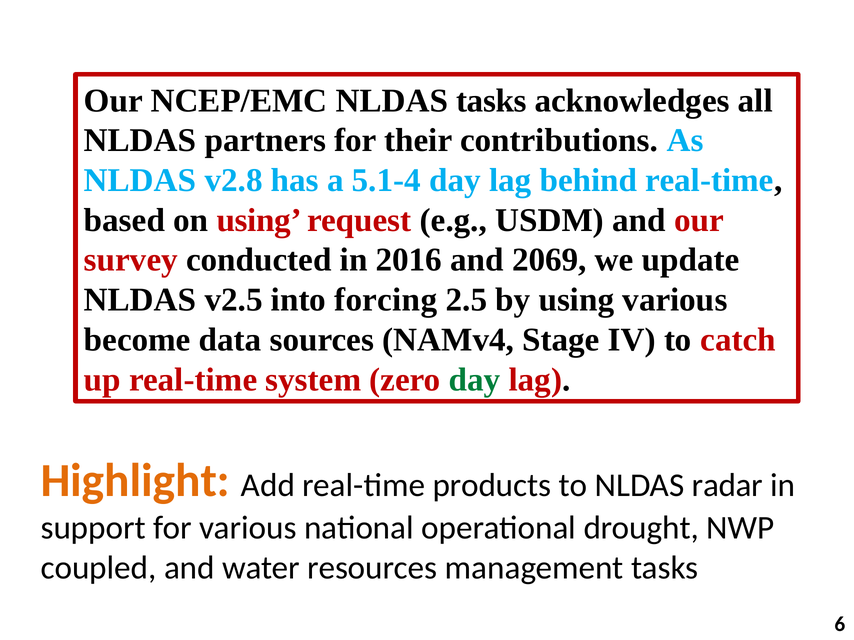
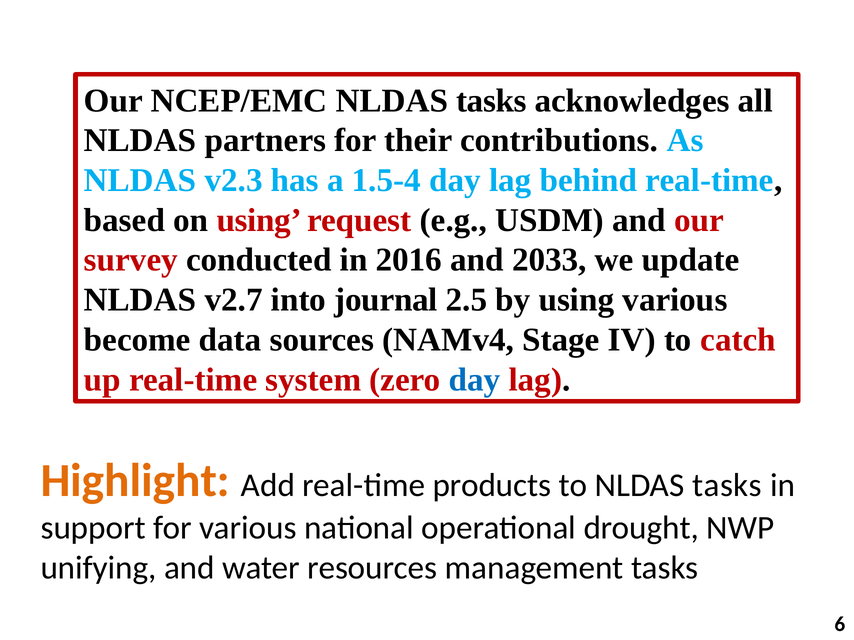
v2.8: v2.8 -> v2.3 (234, 180)
5.1-4: 5.1-4 -> 1.5-4 (386, 180)
2069: 2069 -> 2033 (549, 260)
v2.5: v2.5 -> v2.7 (234, 300)
forcing: forcing -> journal (386, 300)
day colour: green -> blue (475, 380)
to NLDAS radar: radar -> tasks (727, 486)
coupled: coupled -> unifying (99, 568)
